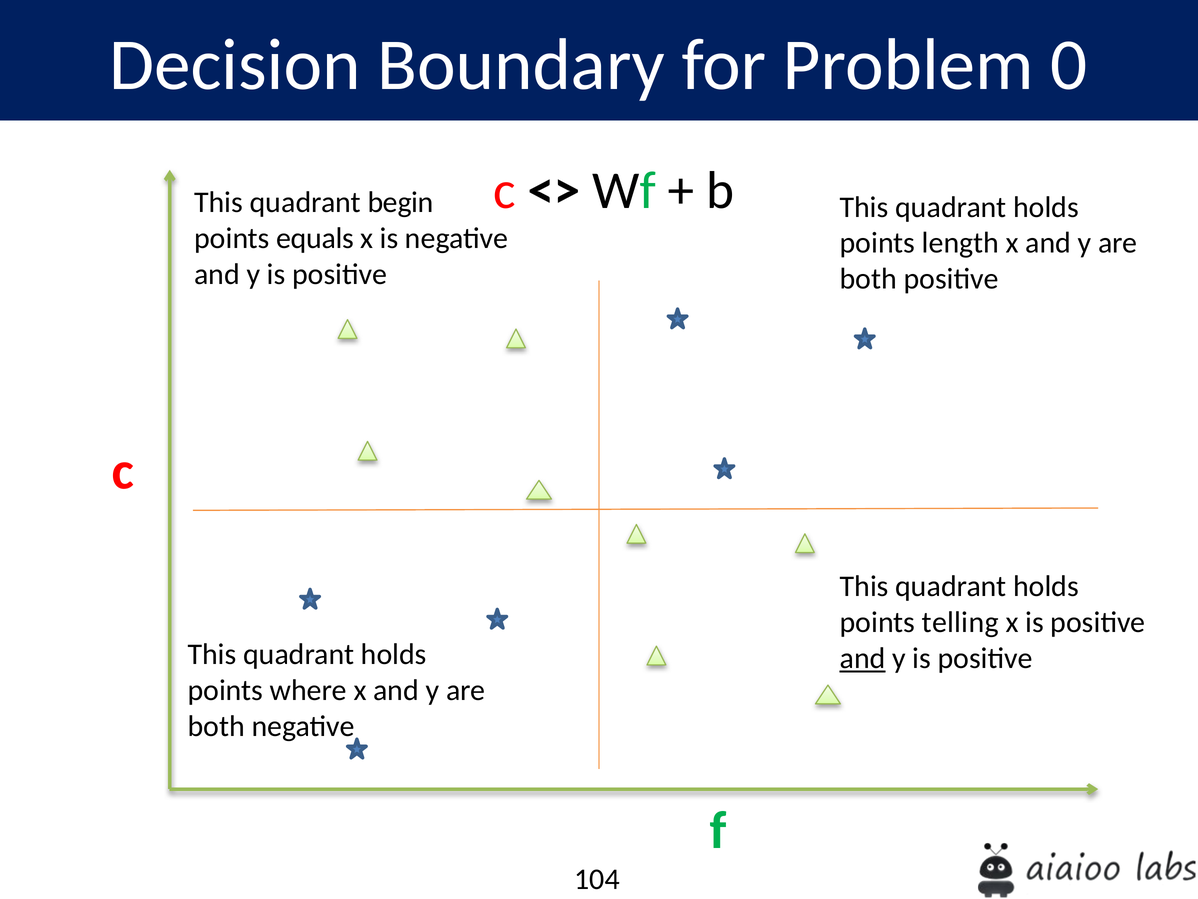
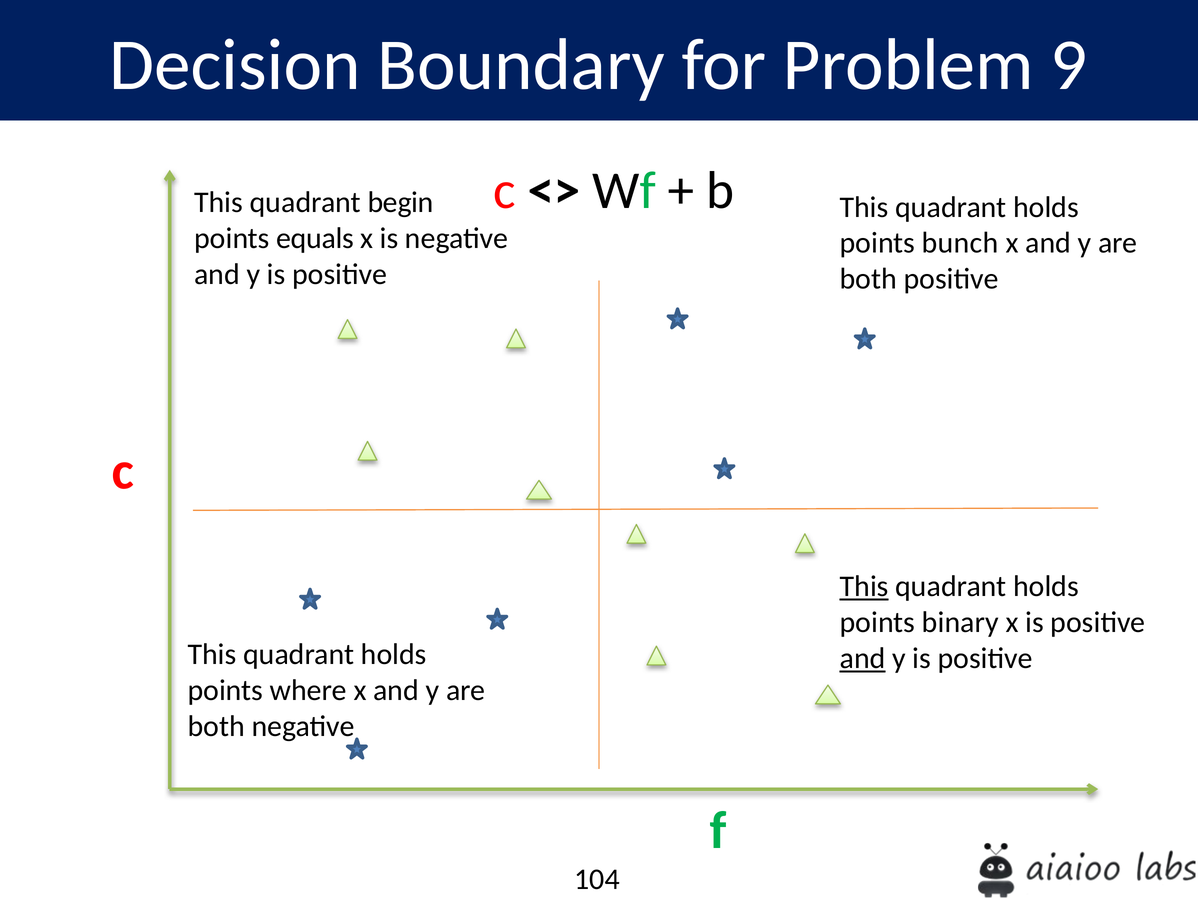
0: 0 -> 9 (1069, 65)
length: length -> bunch (960, 243)
This underline: none -> present (864, 586)
telling: telling -> binary (960, 622)
